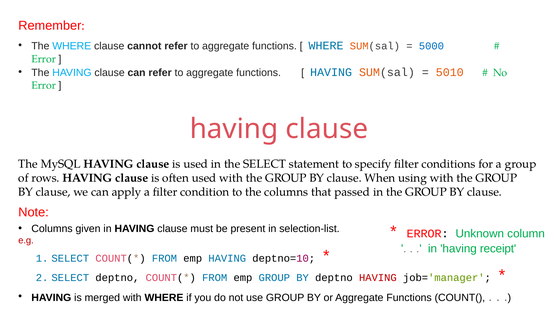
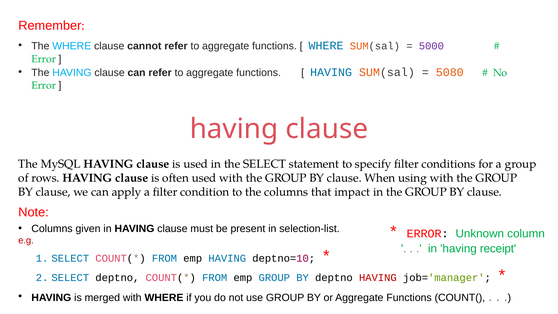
5000 colour: blue -> purple (431, 46)
5010: 5010 -> 5080 (450, 72)
passed: passed -> impact (352, 192)
